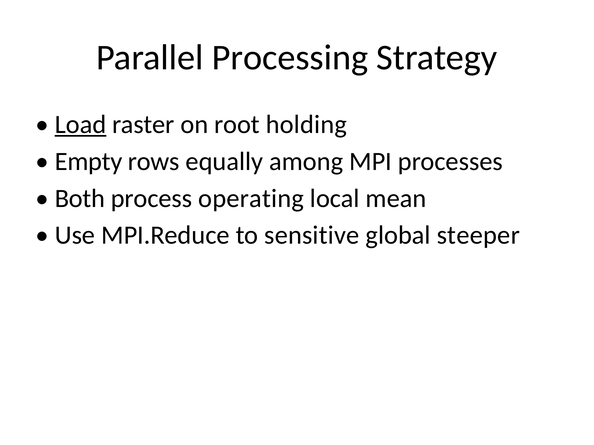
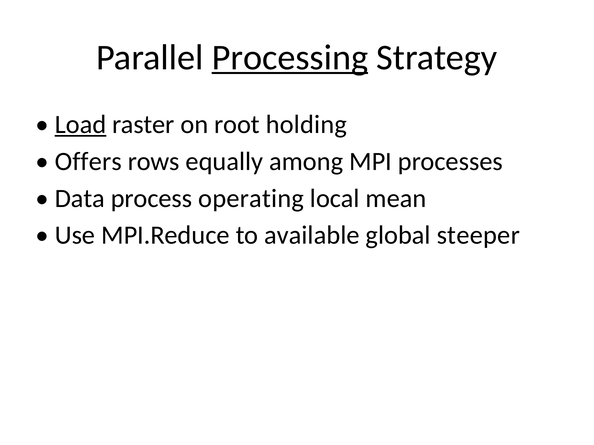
Processing underline: none -> present (290, 58)
Empty: Empty -> Offers (88, 162)
Both: Both -> Data (80, 199)
sensitive: sensitive -> available (312, 236)
